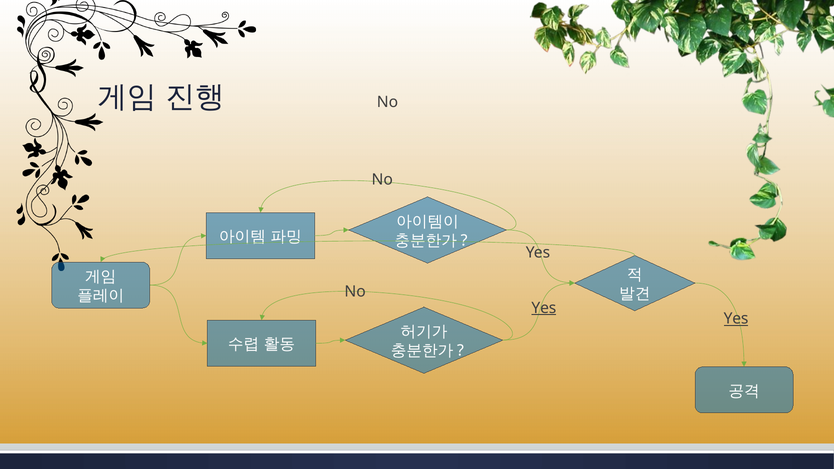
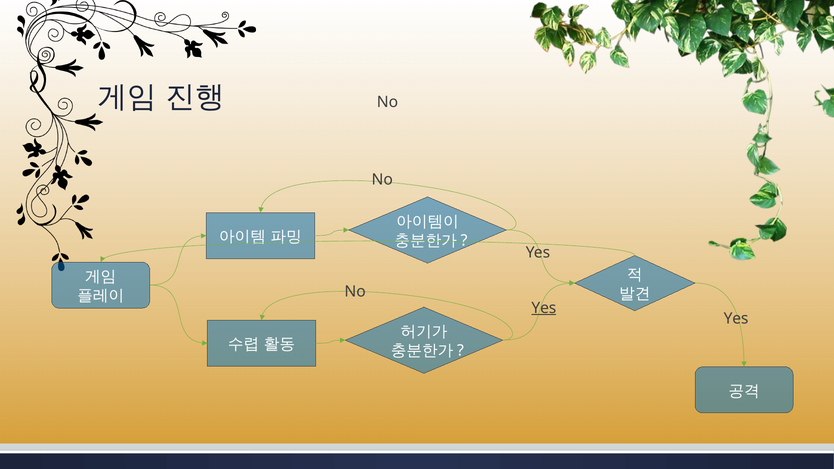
Yes underline: present -> none (736, 319)
